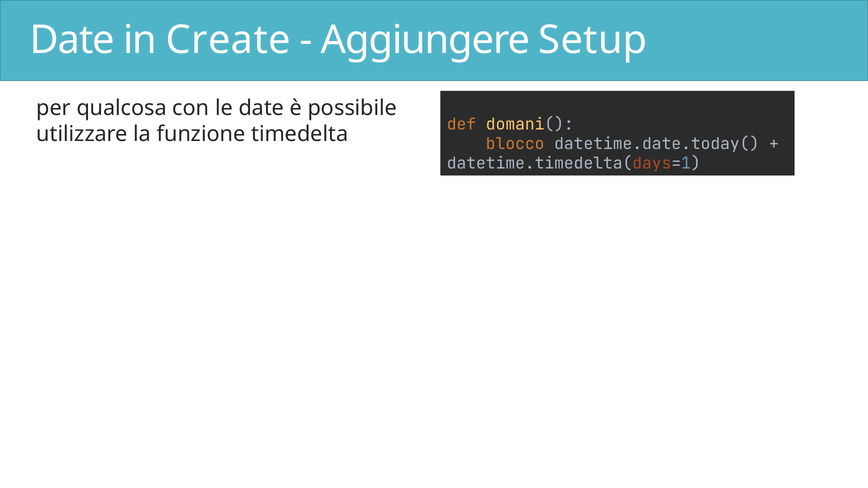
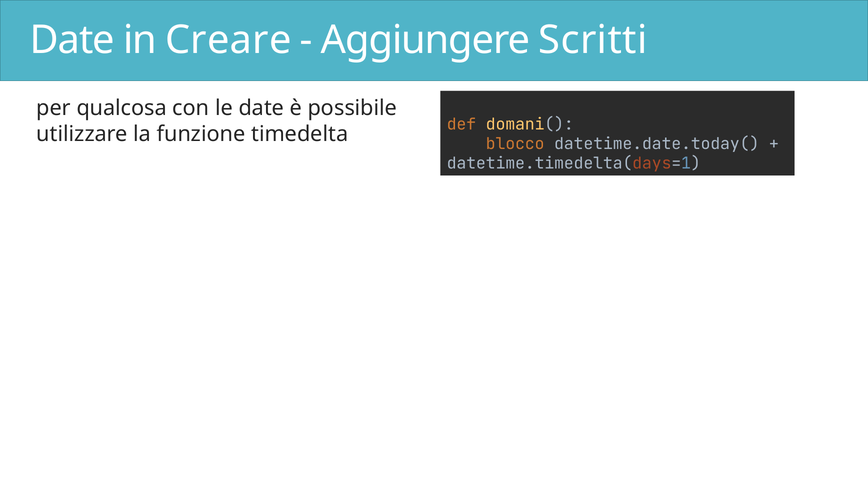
Create: Create -> Creare (228, 40)
Setup: Setup -> Scritti (593, 40)
